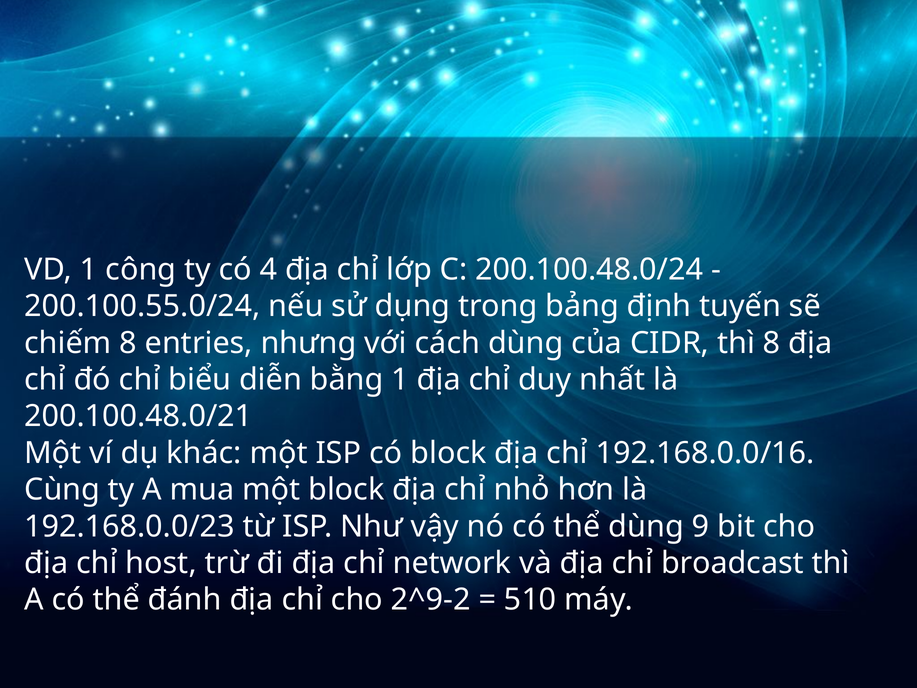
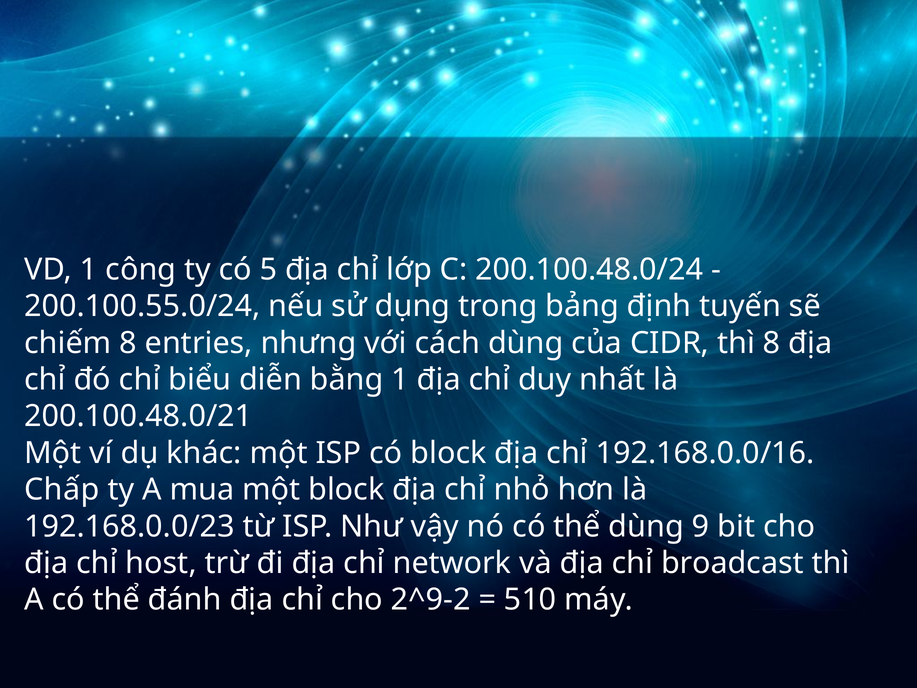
4: 4 -> 5 (268, 269)
Cùng: Cùng -> Chấp (62, 490)
